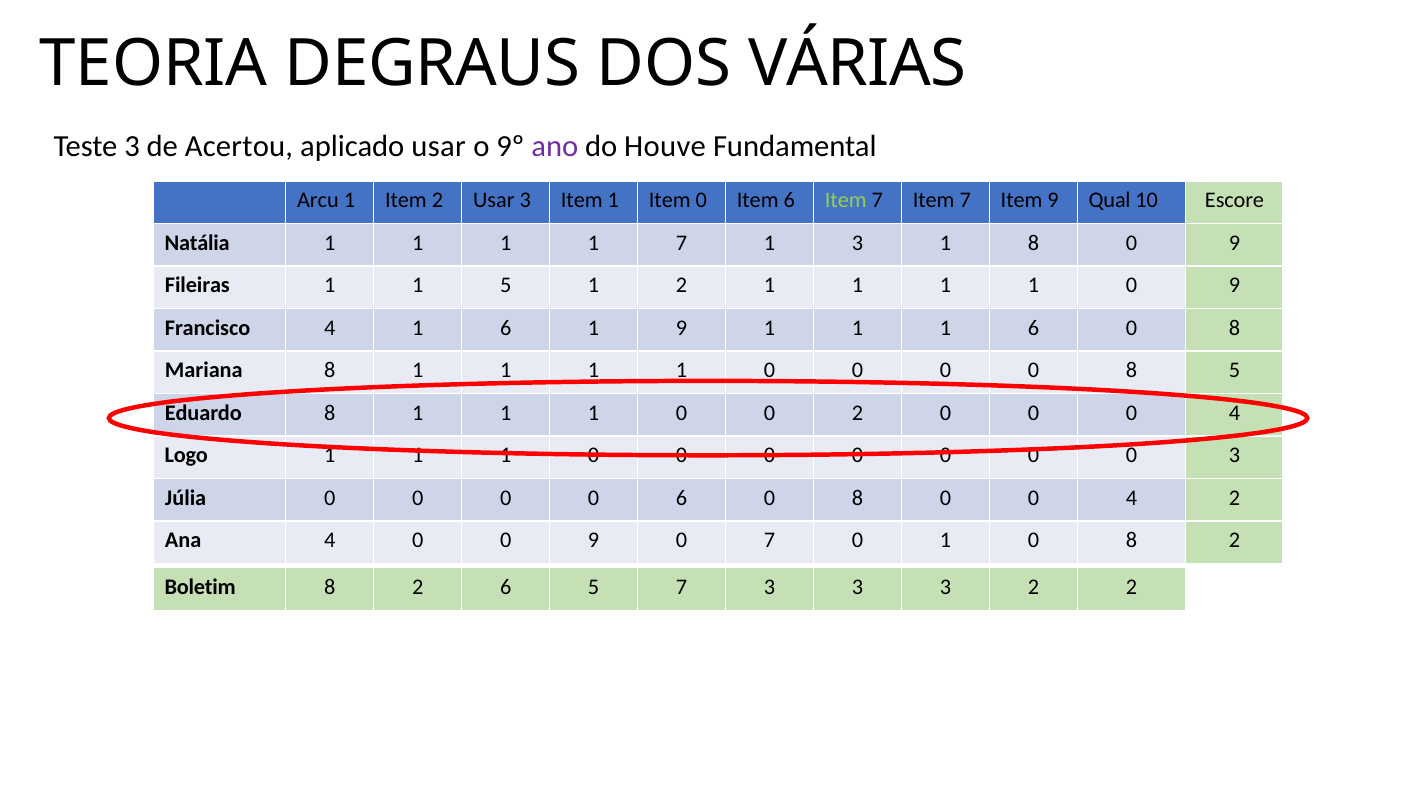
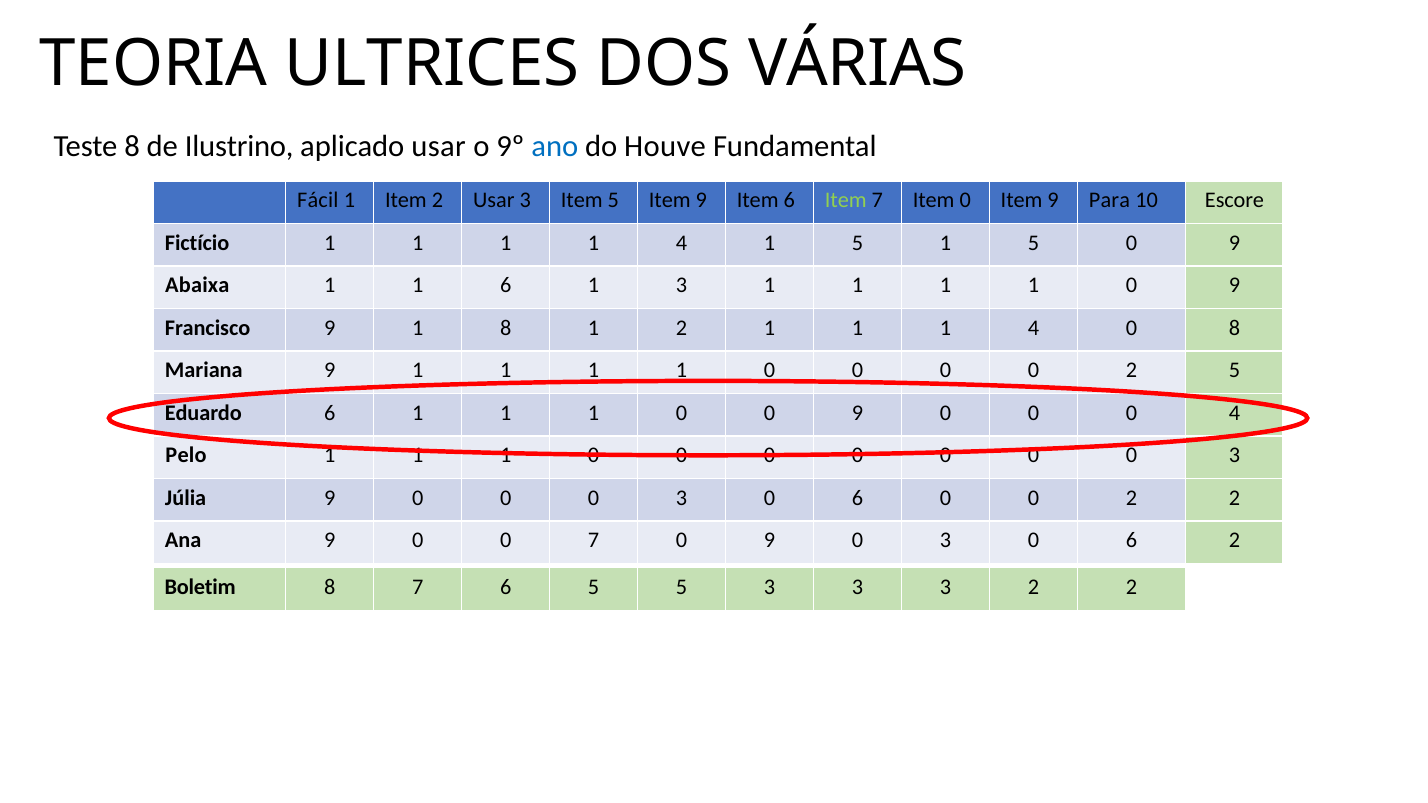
DEGRAUS: DEGRAUS -> ULTRICES (432, 64)
Teste 3: 3 -> 8 (132, 147)
Acertou: Acertou -> Ilustrino (239, 147)
ano colour: purple -> blue (555, 147)
Arcu: Arcu -> Fácil (318, 200)
Item 1: 1 -> 5 (613, 200)
0: 0 -> 9 (701, 200)
7 Item 7: 7 -> 0 (965, 200)
Qual: Qual -> Para (1109, 200)
Natália: Natália -> Fictício (197, 243)
7: 7 -> 4 (682, 243)
3: 3 -> 5 (858, 243)
8: 8 -> 5 (1033, 243)
Fileiras: Fileiras -> Abaixa (197, 285)
1 5: 5 -> 6 (506, 285)
1 2: 2 -> 3 (682, 285)
Francisco 4: 4 -> 9 (330, 328)
6: 6 -> 8 (506, 328)
1 9: 9 -> 2 (682, 328)
6: 6 -> 4 (1033, 328)
Mariana 8: 8 -> 9 (330, 370)
8: 8 -> 2 (1131, 370)
Eduardo 8: 8 -> 6 (330, 413)
0 0 2: 2 -> 9 (858, 413)
Logo: Logo -> Pelo (186, 455)
Júlia 0: 0 -> 9 (330, 498)
0 0 6: 6 -> 3 (682, 498)
8: 8 -> 6 (858, 498)
4: 4 -> 2 (1131, 498)
Ana 4: 4 -> 9 (330, 540)
0 9: 9 -> 7 (594, 540)
7: 7 -> 9 (770, 540)
1: 1 -> 3 (945, 540)
8: 8 -> 6 (1131, 540)
8 2: 2 -> 7 (418, 587)
5 7: 7 -> 5 (682, 587)
